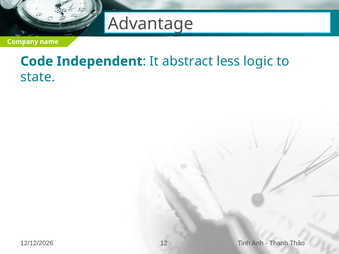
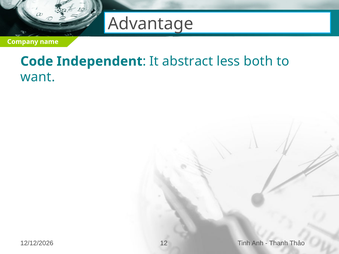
logic: logic -> both (258, 61)
state: state -> want (38, 77)
